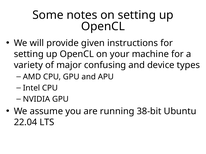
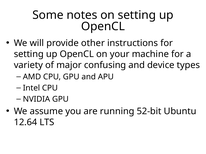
given: given -> other (93, 43)
38-bit: 38-bit -> 52-bit (149, 112)
22.04: 22.04 -> 12.64 (26, 123)
